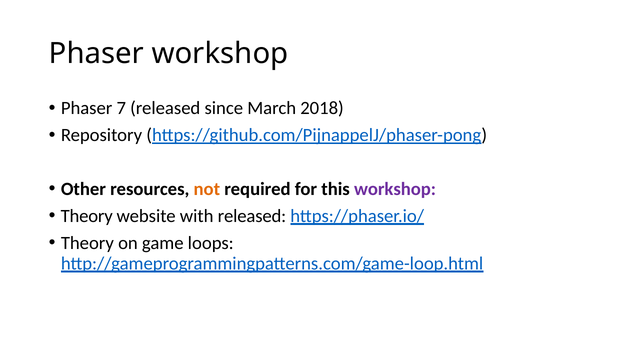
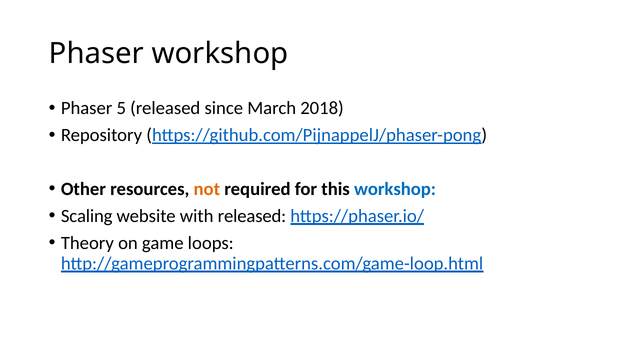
7: 7 -> 5 (121, 108)
workshop colour: purple -> blue (395, 189)
Theory: Theory -> Scaling (87, 216)
